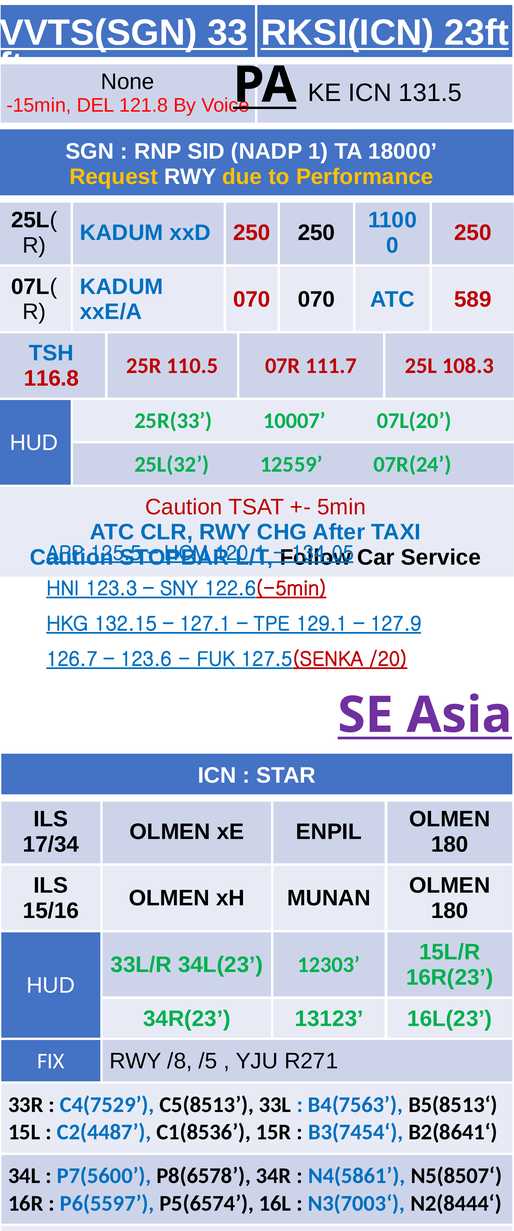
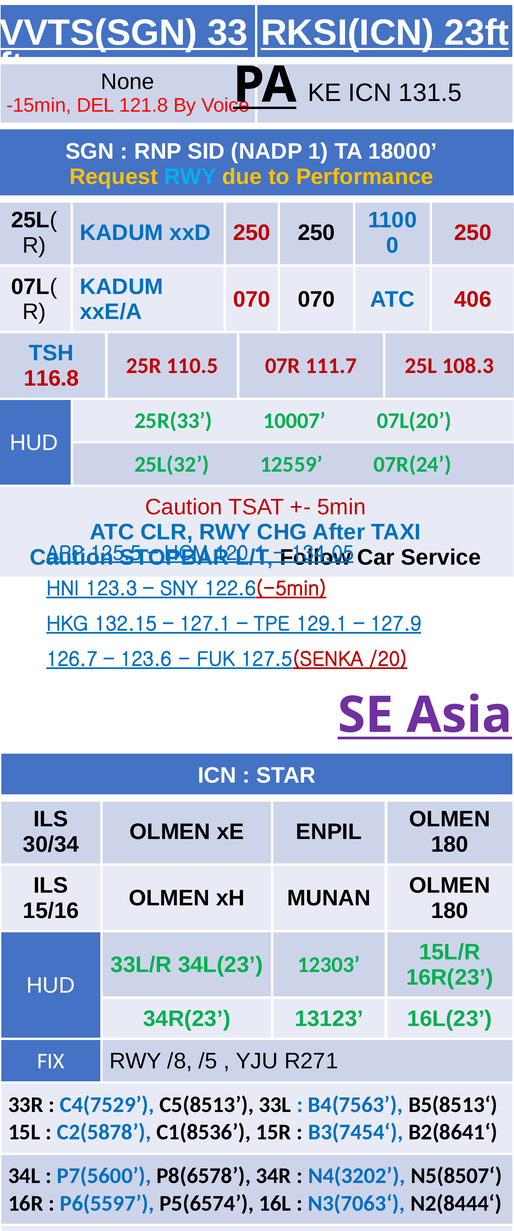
RWY colour: white -> light blue (190, 176)
589: 589 -> 406 (473, 299)
17/34: 17/34 -> 30/34 (51, 843)
C2(4487: C2(4487 -> C2(5878 (104, 1131)
N4(5861: N4(5861 -> N4(3202 (357, 1175)
N3(7003‘: N3(7003‘ -> N3(7063‘ (356, 1202)
